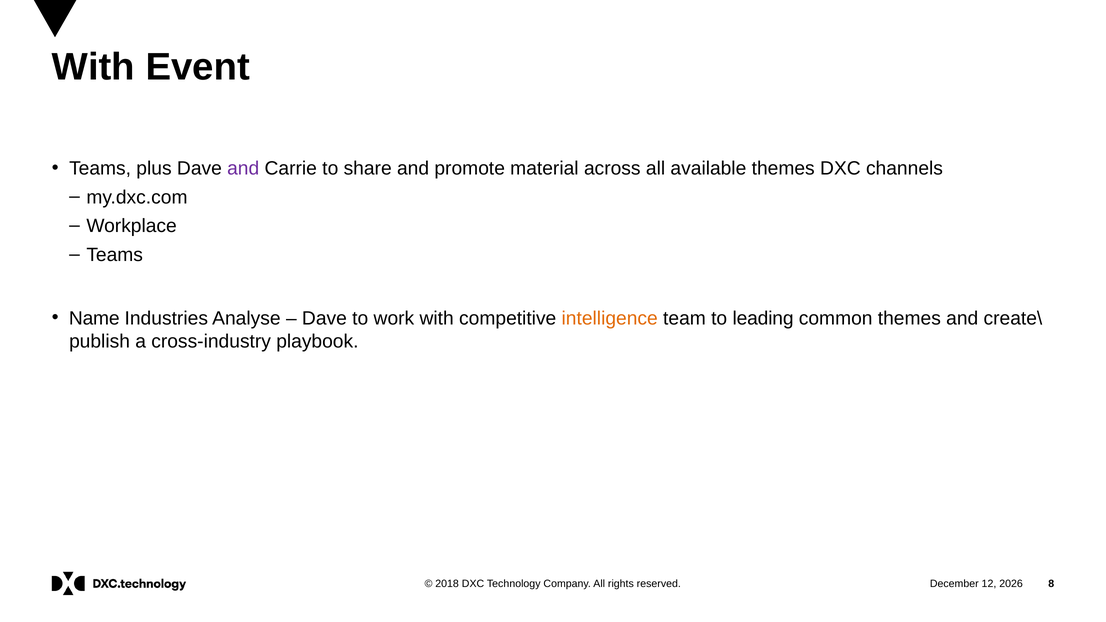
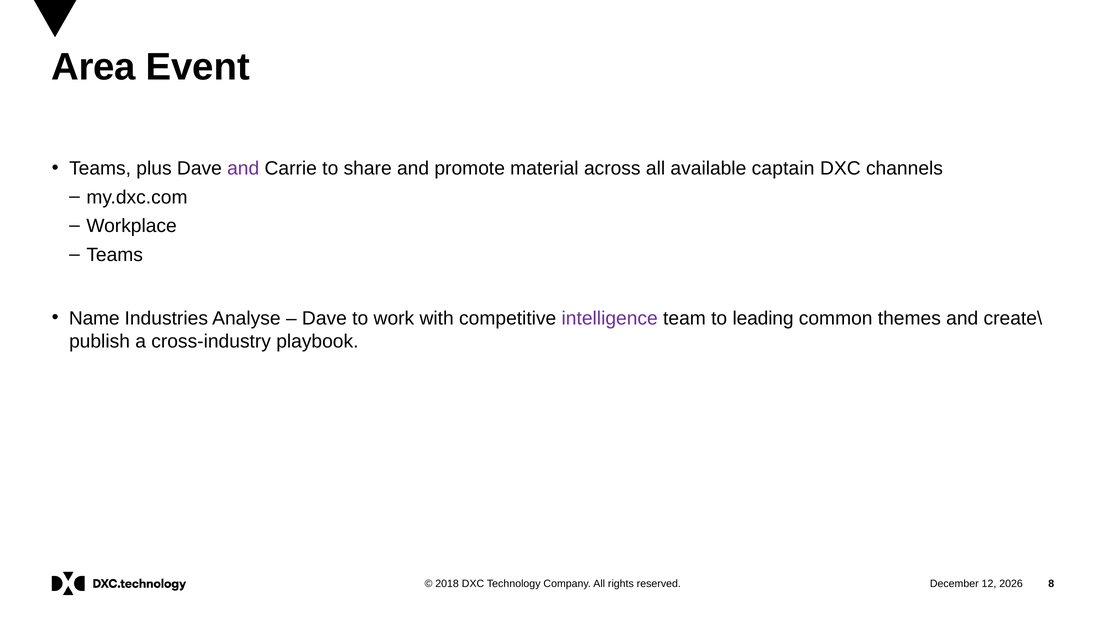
With: With -> Area (94, 67)
available themes: themes -> captain (783, 168)
intelligence colour: orange -> purple (610, 318)
